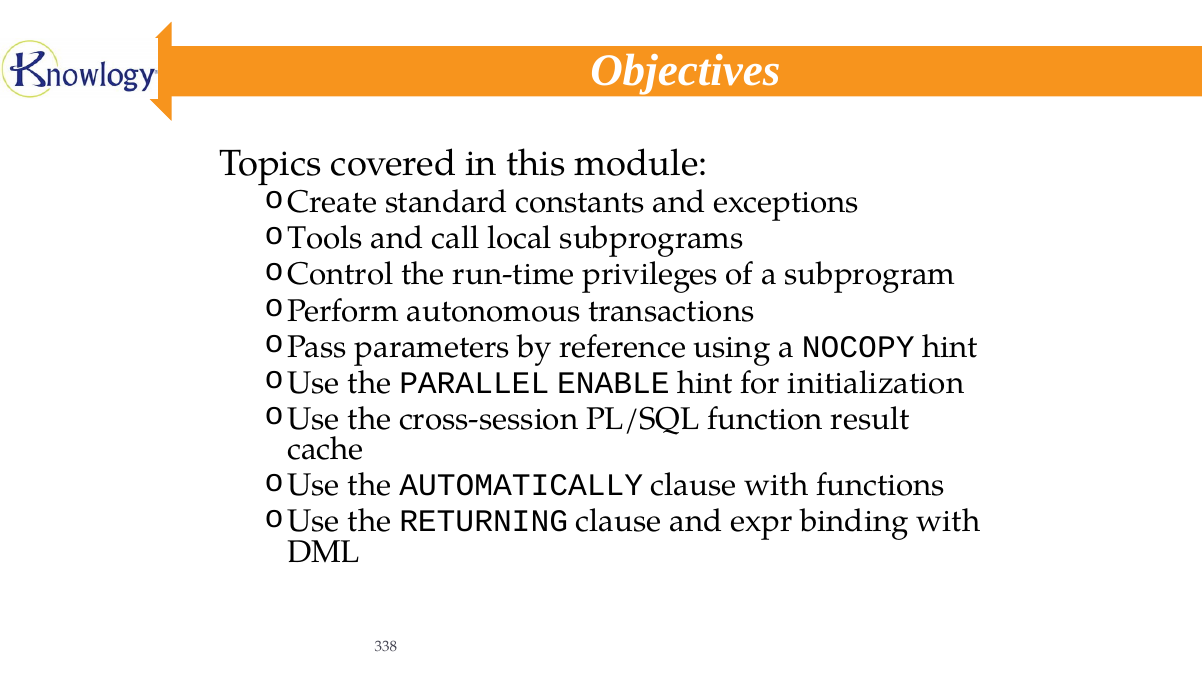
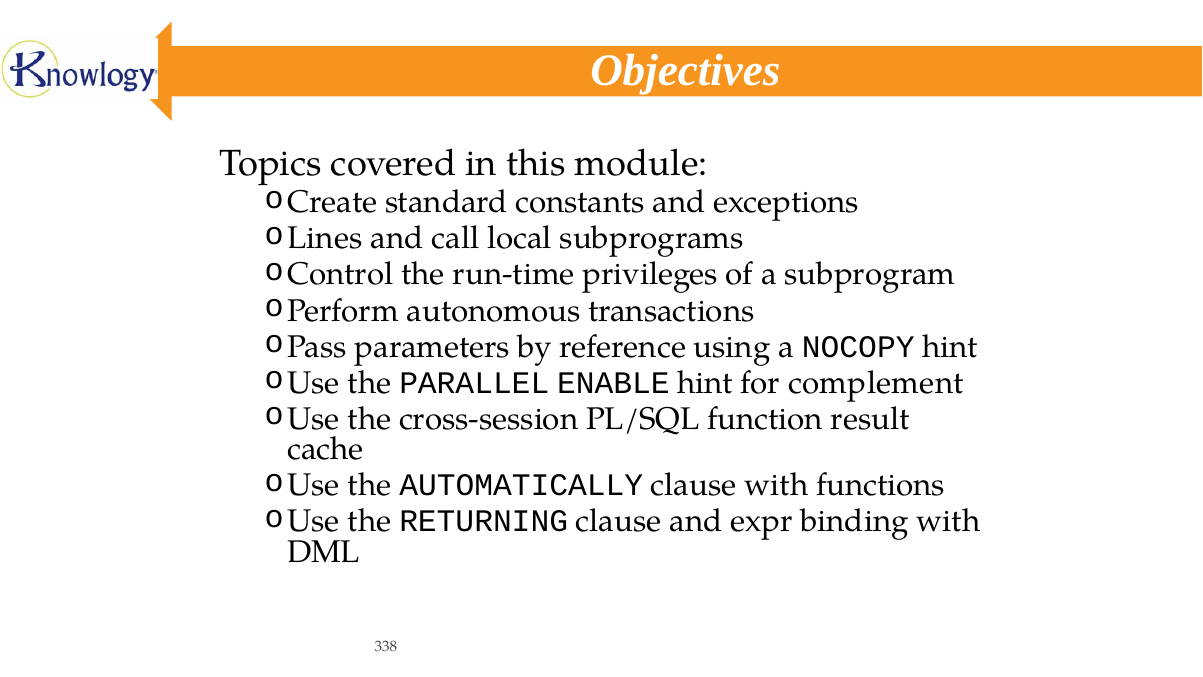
Tools: Tools -> Lines (325, 238)
initialization: initialization -> complement (876, 383)
